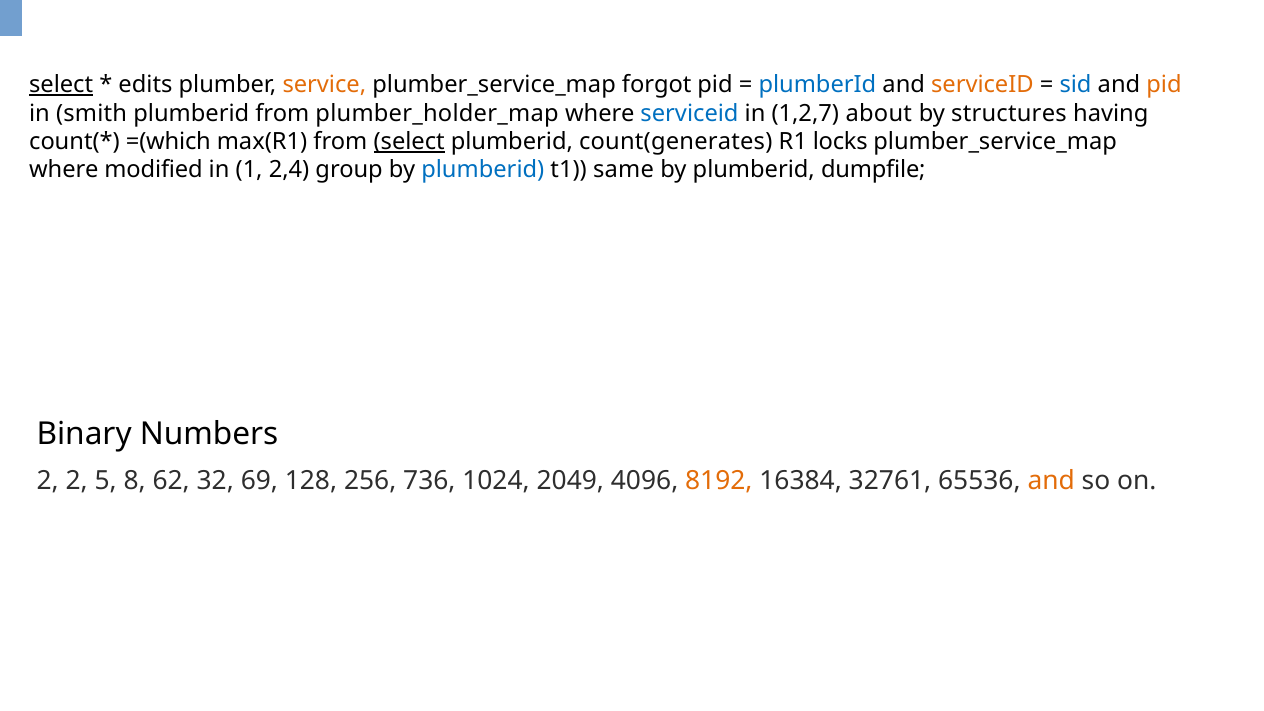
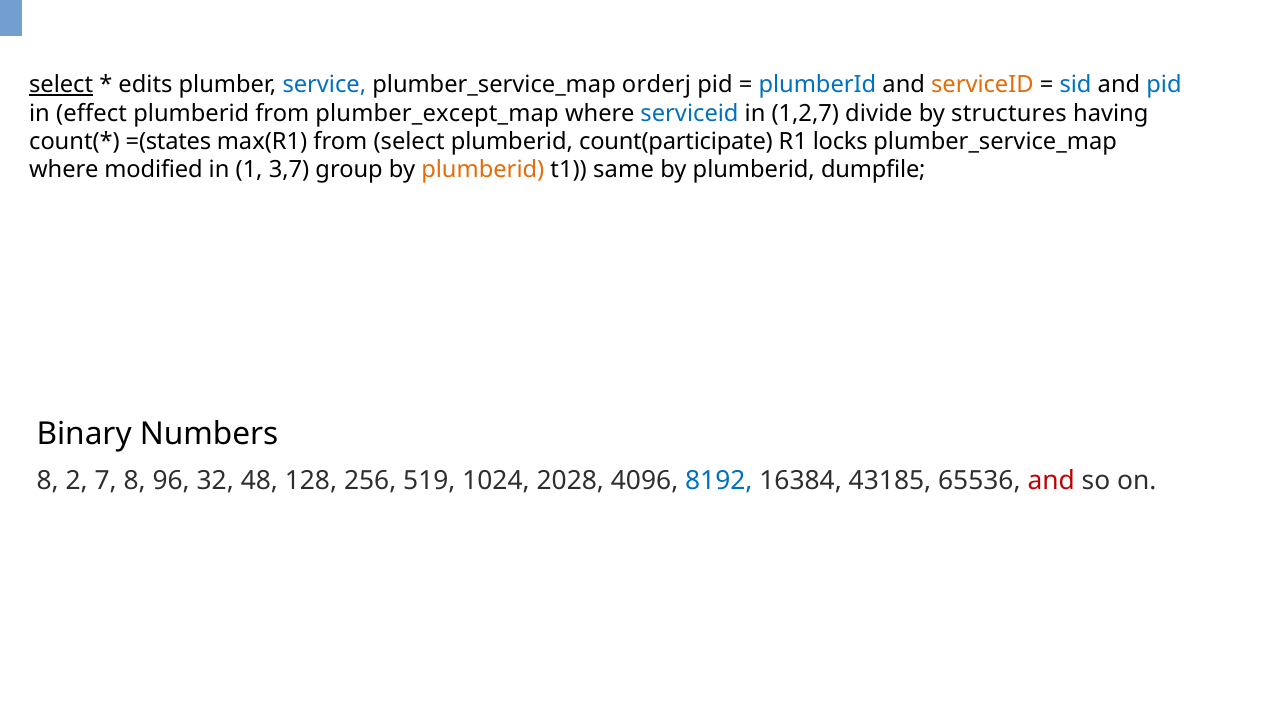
service colour: orange -> blue (324, 85)
forgot: forgot -> orderj (657, 85)
pid colour: orange -> blue (1164, 85)
smith: smith -> effect (92, 113)
plumber_holder_map: plumber_holder_map -> plumber_except_map (437, 113)
about: about -> divide (879, 113)
=(which: =(which -> =(states (168, 142)
select underline: present -> none (409, 142)
count(generates: count(generates -> count(participate (676, 142)
2,4: 2,4 -> 3,7 (289, 170)
plumberid colour: blue -> orange (483, 170)
2: 2 -> 8 (48, 481)
5: 5 -> 7 (106, 481)
62: 62 -> 96 (171, 481)
69: 69 -> 48 (259, 481)
736: 736 -> 519 (429, 481)
2049: 2049 -> 2028 (570, 481)
8192 colour: orange -> blue (719, 481)
32761: 32761 -> 43185 (890, 481)
and colour: orange -> red (1051, 481)
